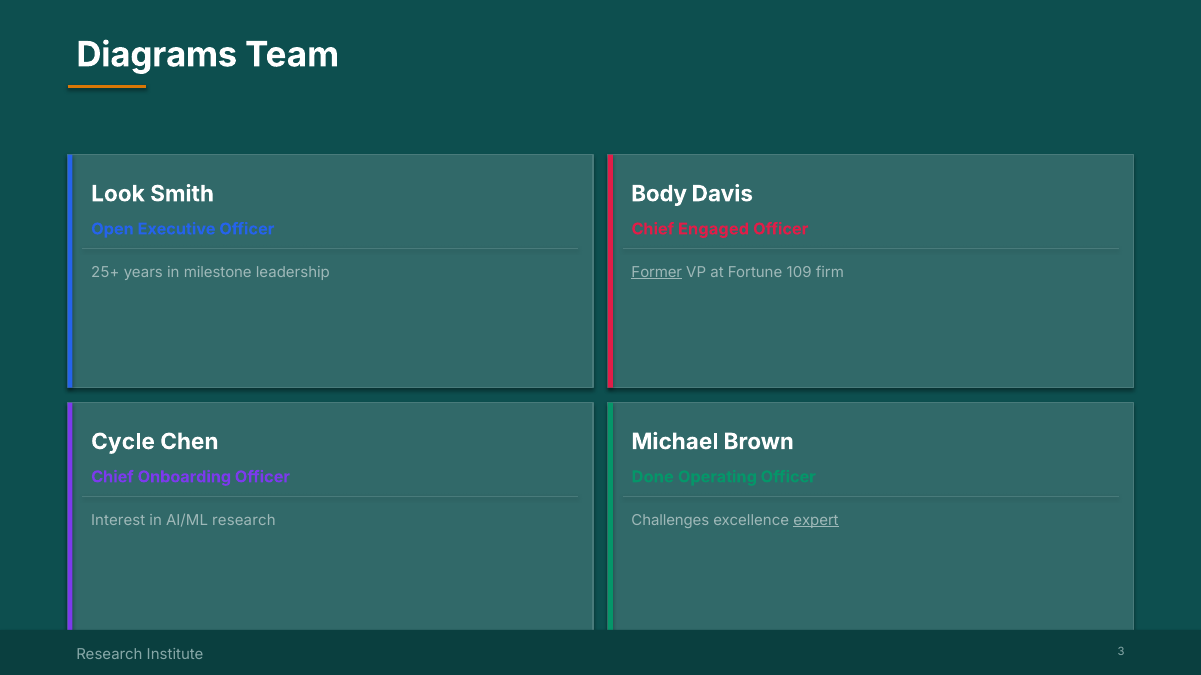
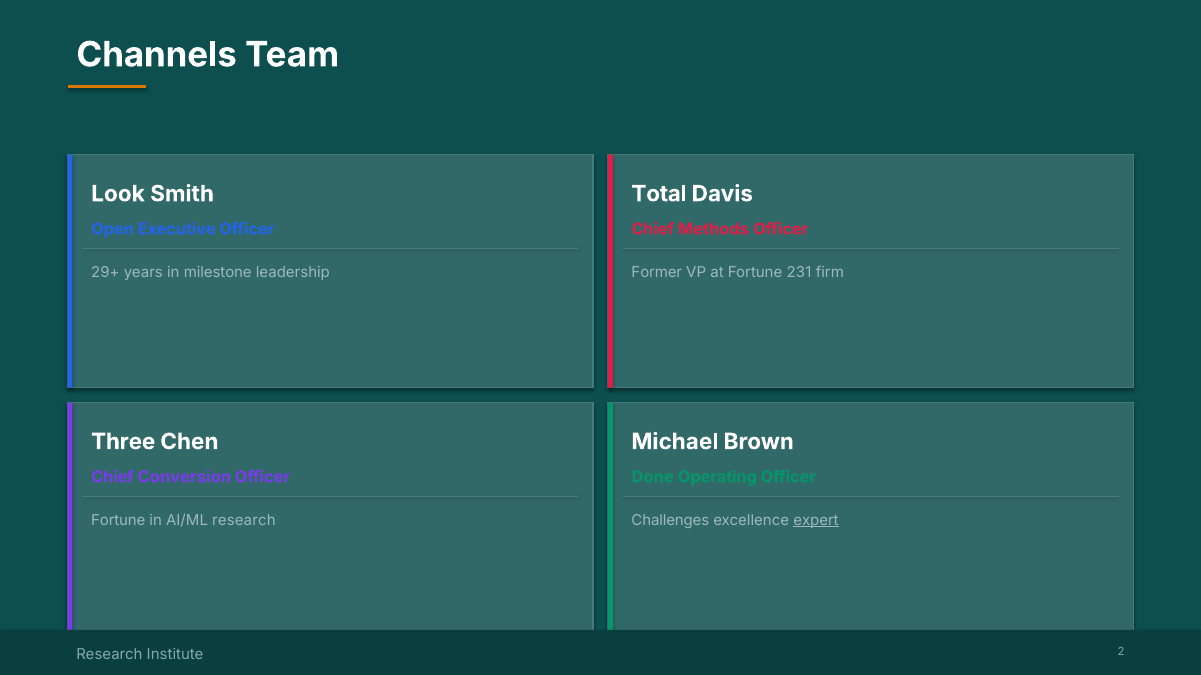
Diagrams: Diagrams -> Channels (157, 55)
Body: Body -> Total (659, 194)
Engaged: Engaged -> Methods (714, 229)
25+: 25+ -> 29+ (105, 273)
Former underline: present -> none (657, 273)
109: 109 -> 231 (799, 273)
Cycle: Cycle -> Three (123, 442)
Onboarding: Onboarding -> Conversion (184, 477)
Interest: Interest -> Fortune (118, 521)
3: 3 -> 2 (1121, 652)
